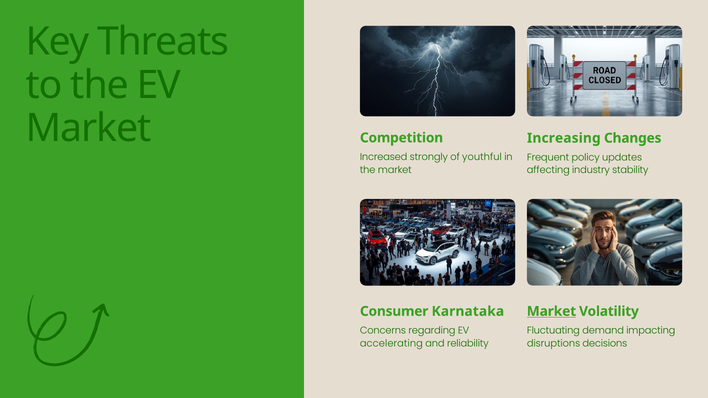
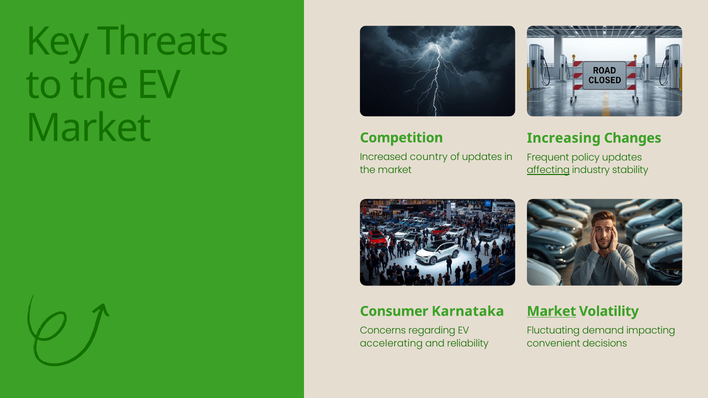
strongly: strongly -> country (429, 157)
of youthful: youthful -> updates (482, 157)
affecting underline: none -> present (548, 170)
disruptions: disruptions -> convenient (554, 344)
